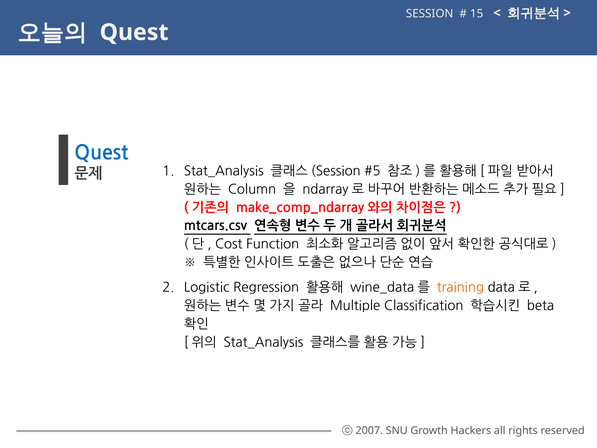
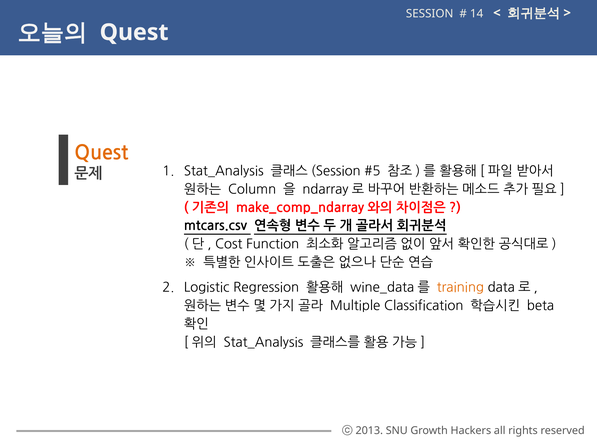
15: 15 -> 14 (477, 14)
Quest colour: blue -> orange (101, 153)
2007: 2007 -> 2013 (369, 430)
